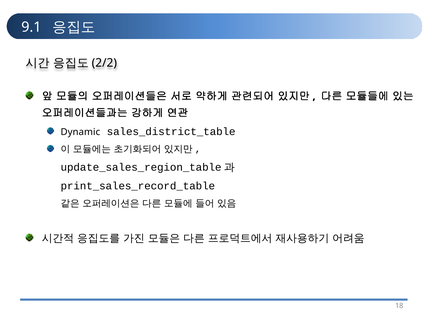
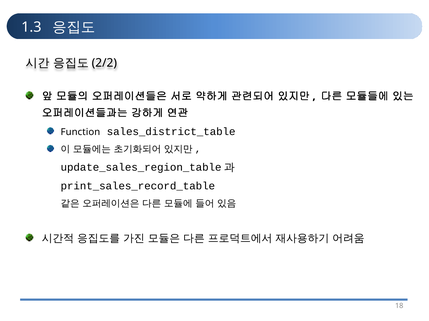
9.1: 9.1 -> 1.3 (31, 27)
Dynamic: Dynamic -> Function (80, 132)
